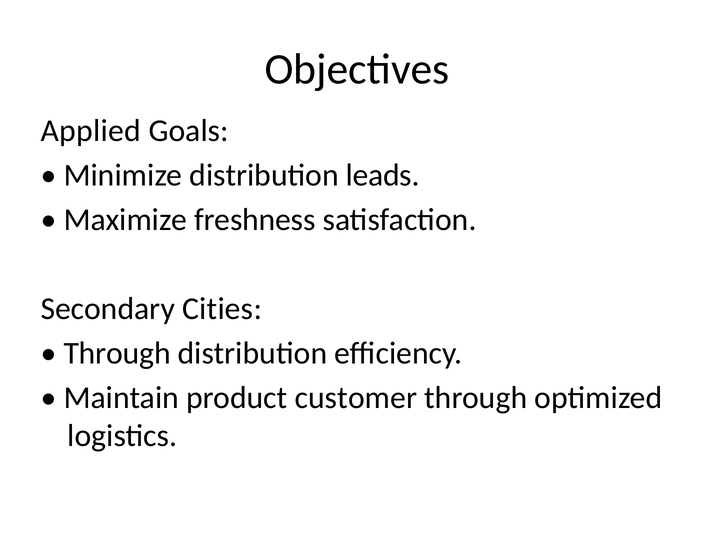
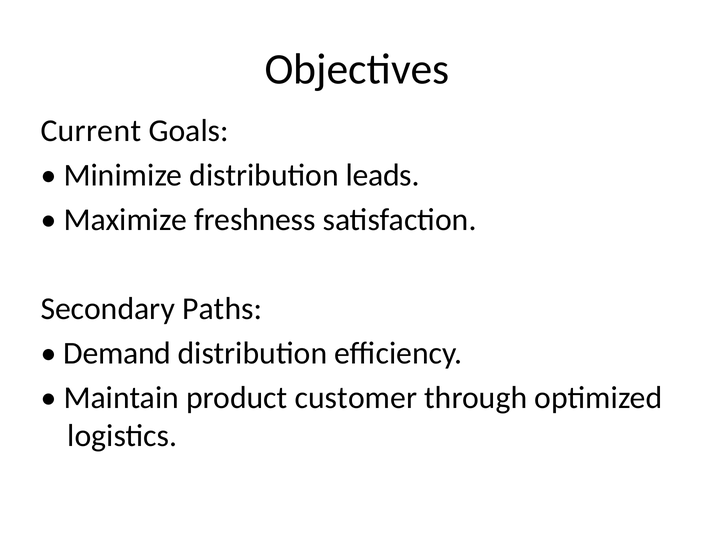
Applied: Applied -> Current (91, 131)
Cities: Cities -> Paths (222, 309)
Through: Through -> Demand (117, 353)
